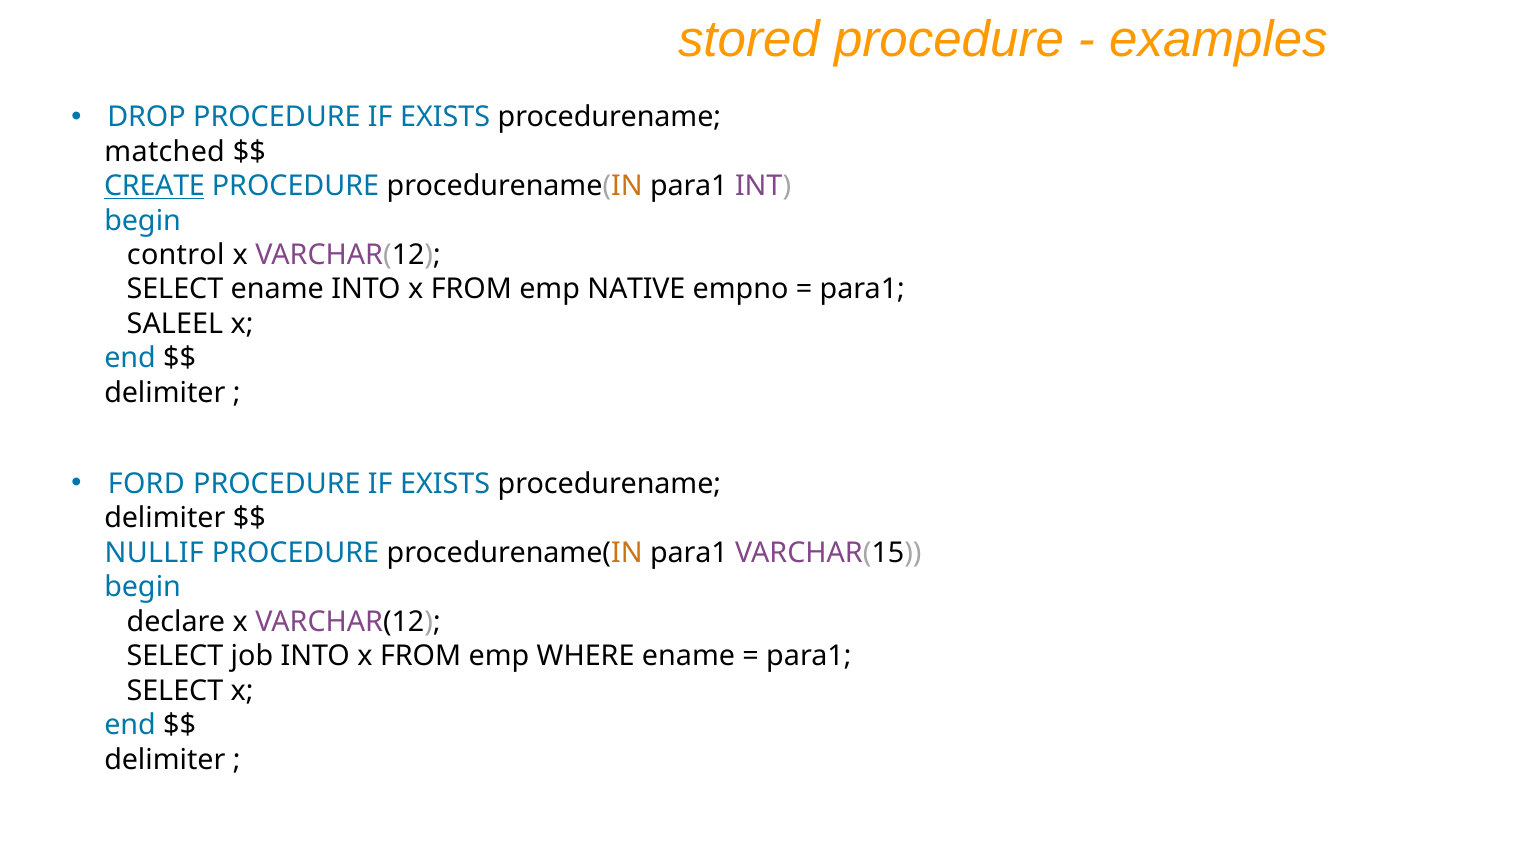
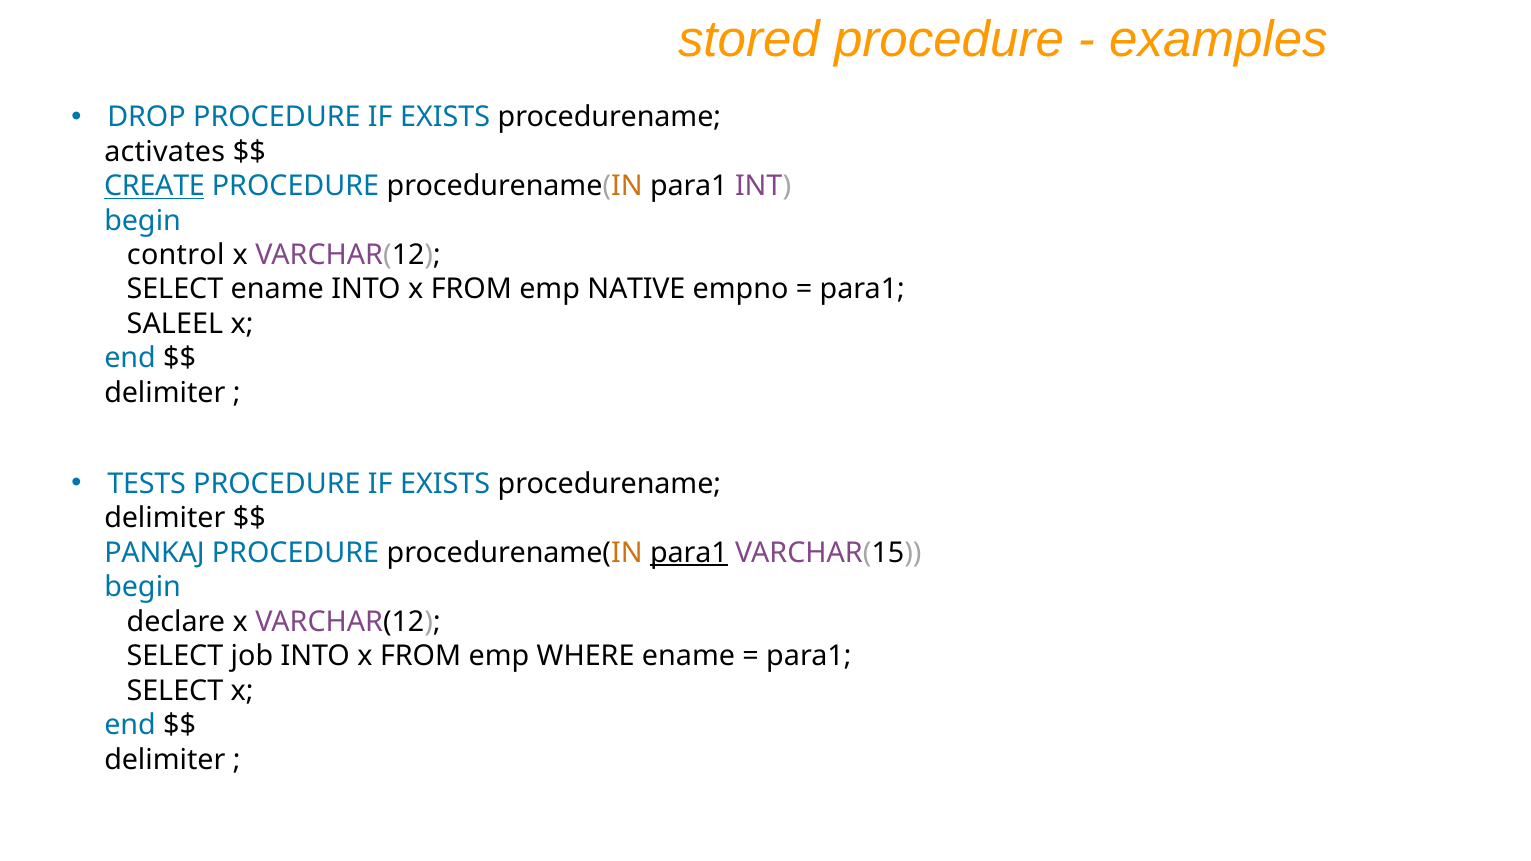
matched: matched -> activates (165, 152)
FORD: FORD -> TESTS (147, 484)
NULLIF: NULLIF -> PANKAJ (154, 553)
para1 underline: none -> present (689, 553)
